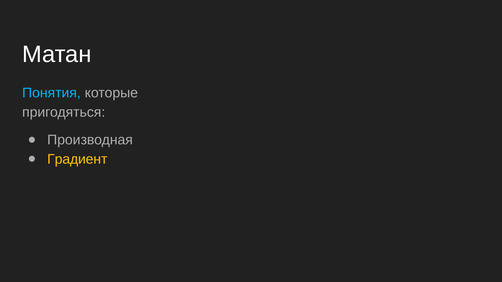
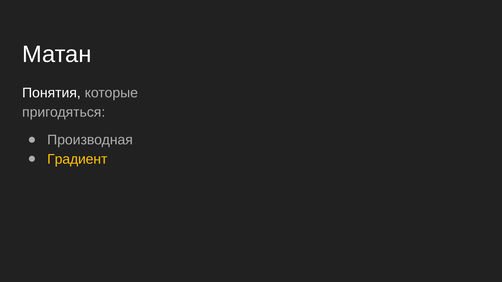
Понятия colour: light blue -> white (51, 93)
